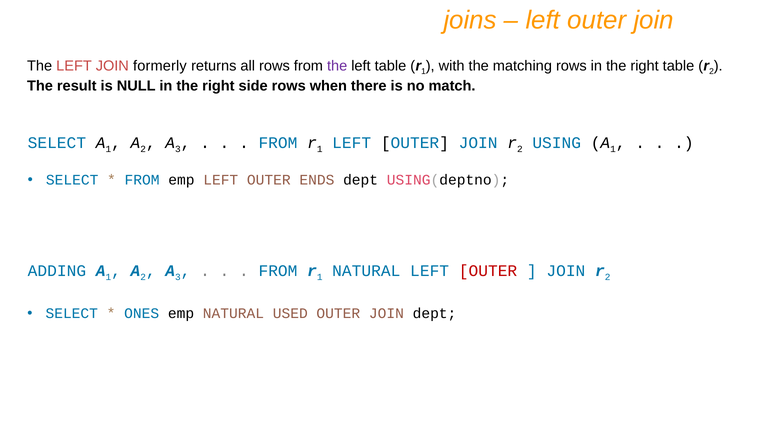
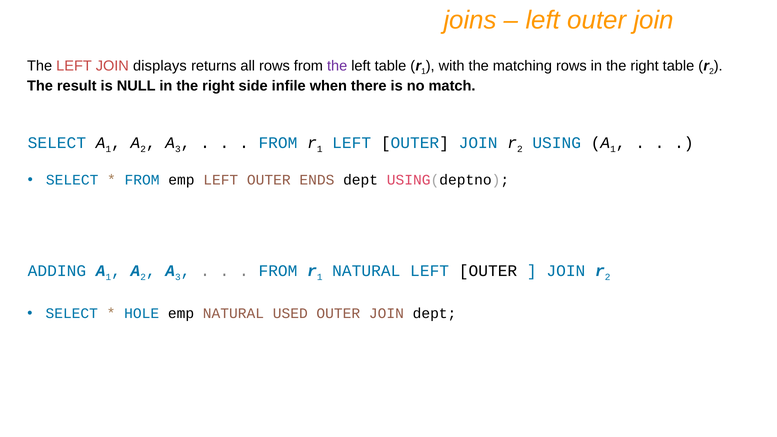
formerly: formerly -> displays (160, 66)
side rows: rows -> infile (289, 86)
OUTER colour: red -> black (488, 271)
ONES: ONES -> HOLE (142, 314)
